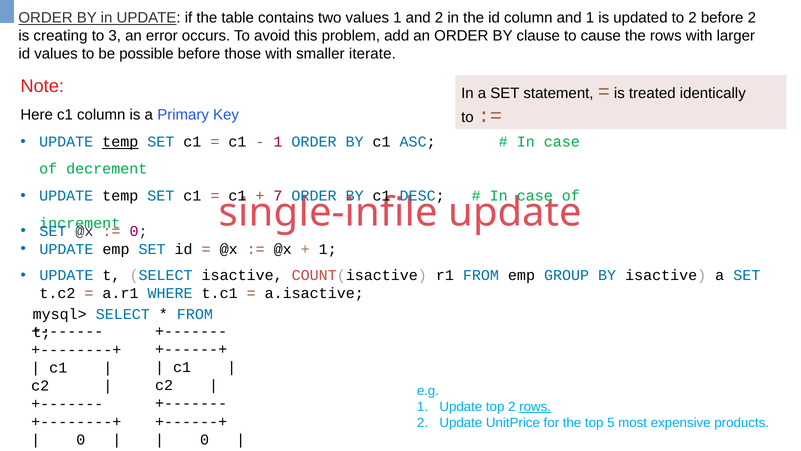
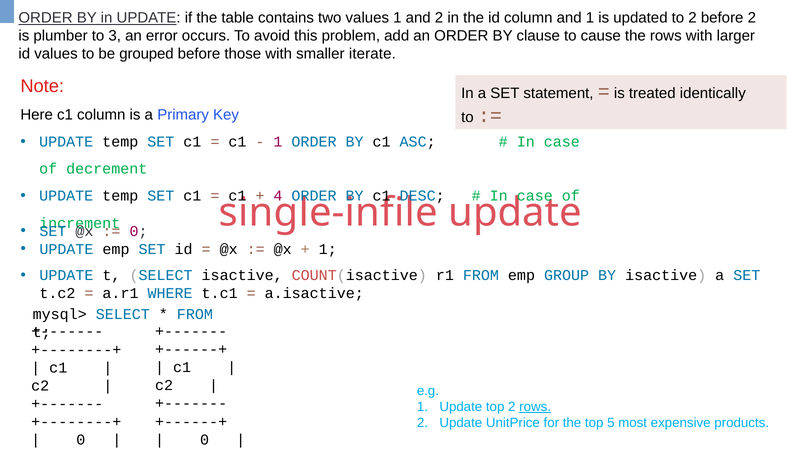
creating: creating -> plumber (61, 36)
possible: possible -> grouped (146, 54)
temp underline: present -> none (120, 142)
7: 7 -> 4 (278, 196)
